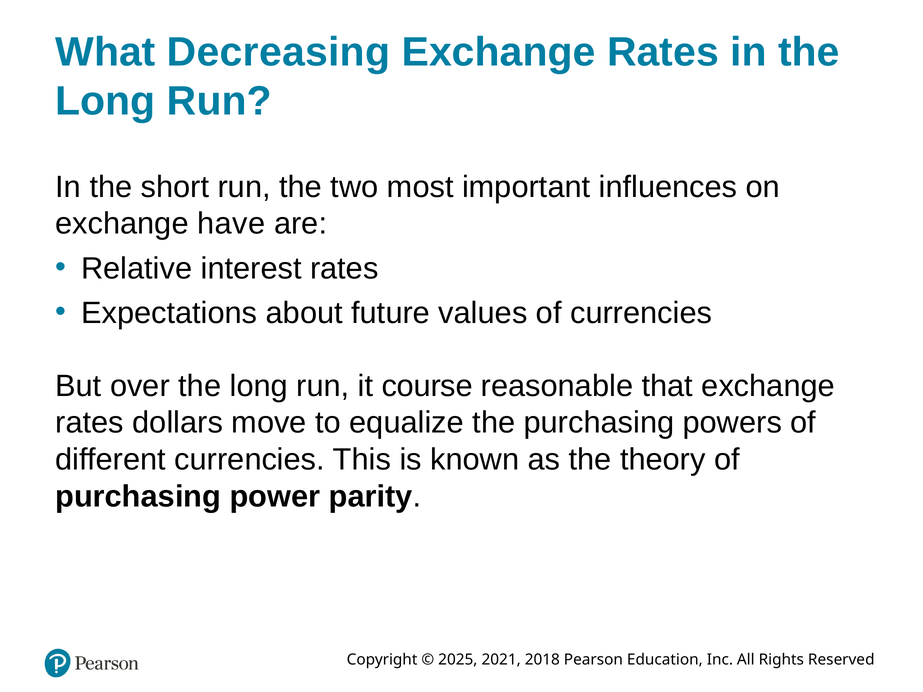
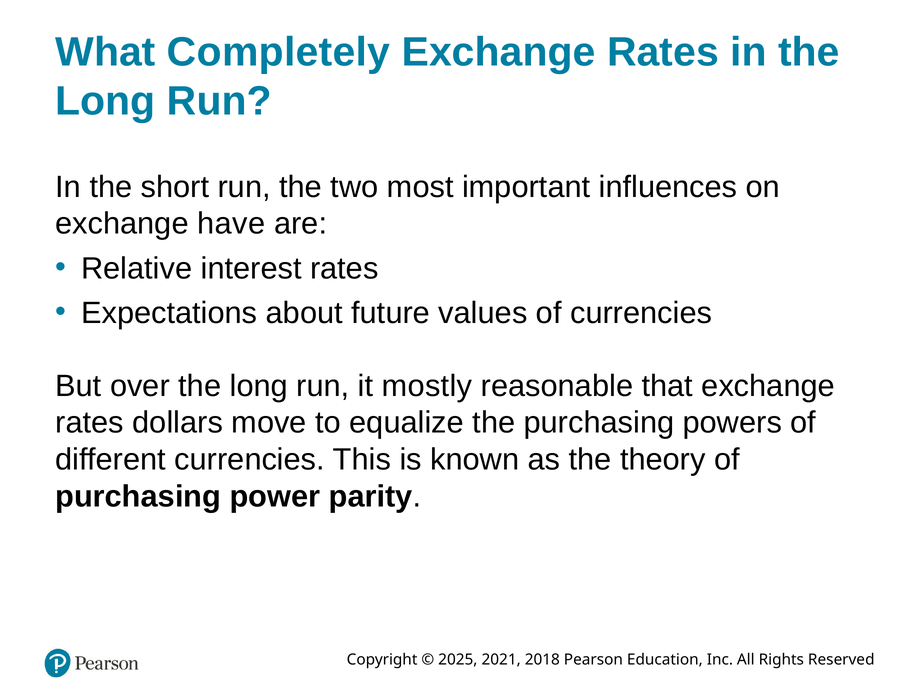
Decreasing: Decreasing -> Completely (279, 52)
course: course -> mostly (427, 386)
